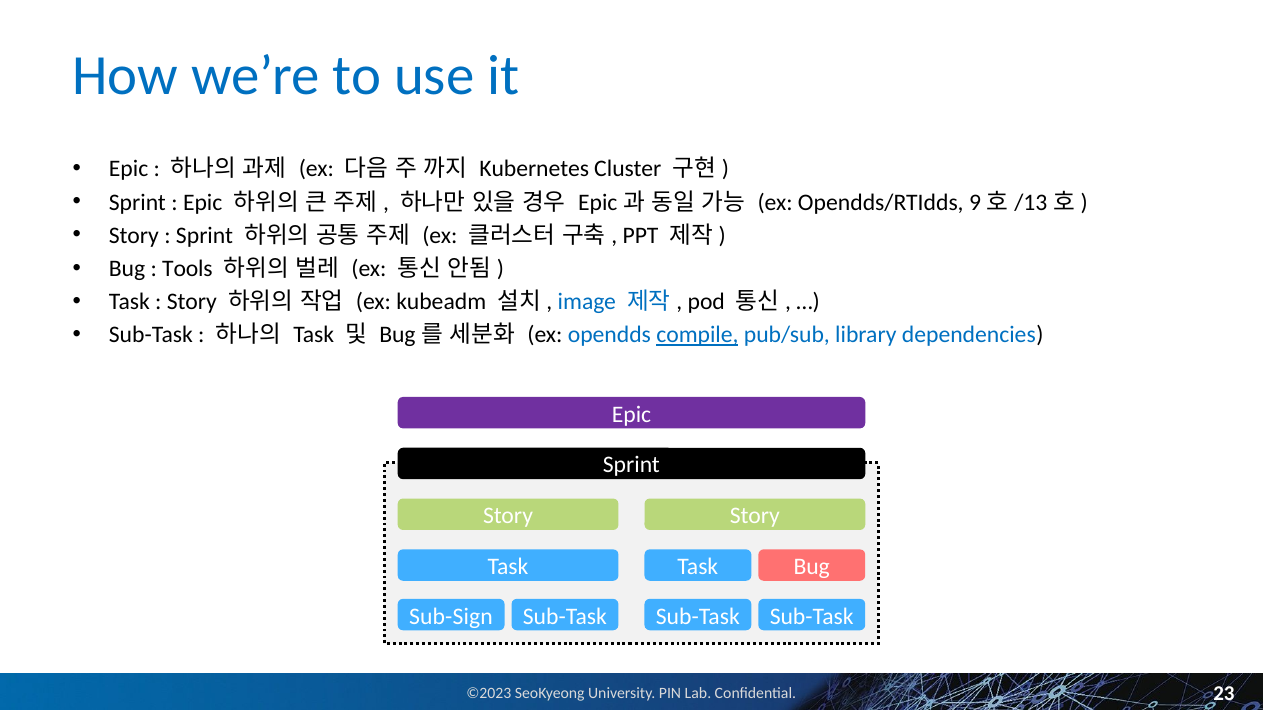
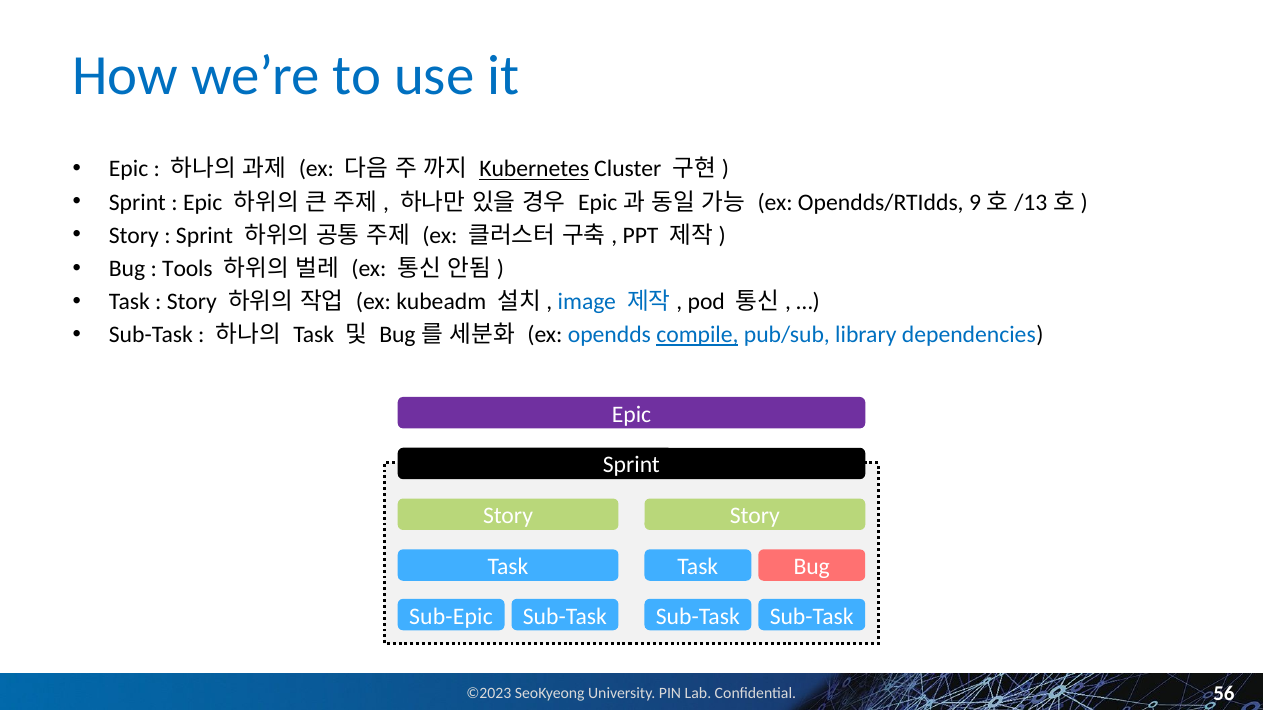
Kubernetes underline: none -> present (534, 169)
Sub-Sign: Sub-Sign -> Sub-Epic (451, 617)
23: 23 -> 56 (1224, 694)
